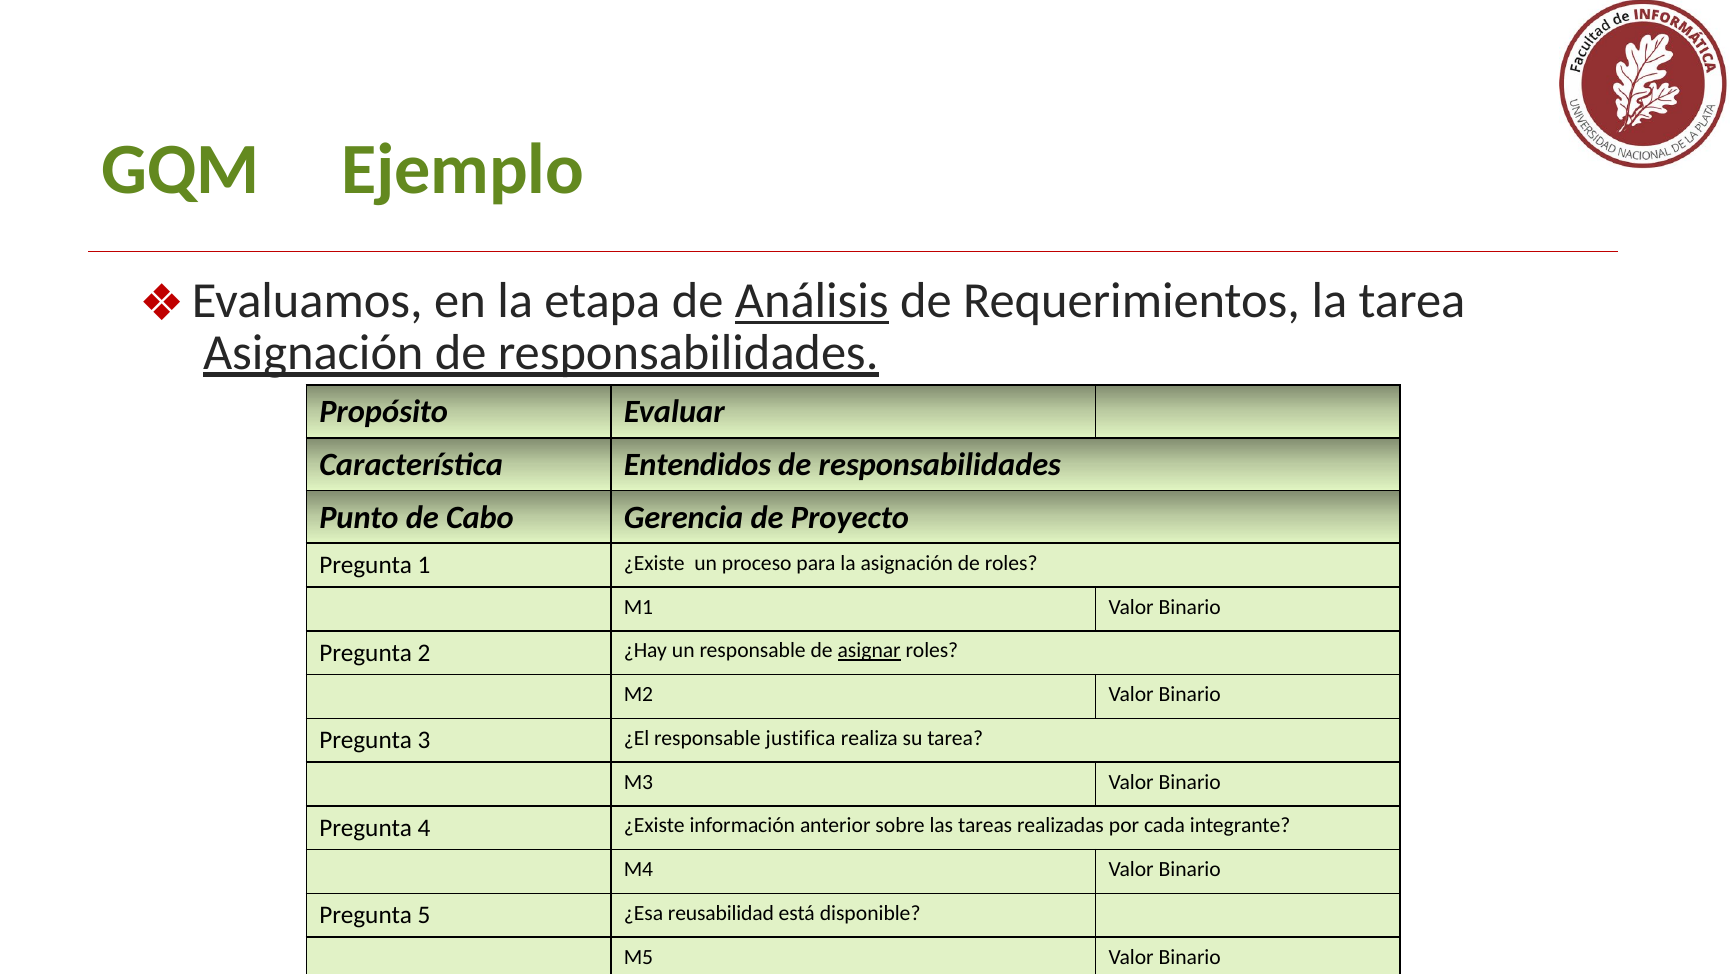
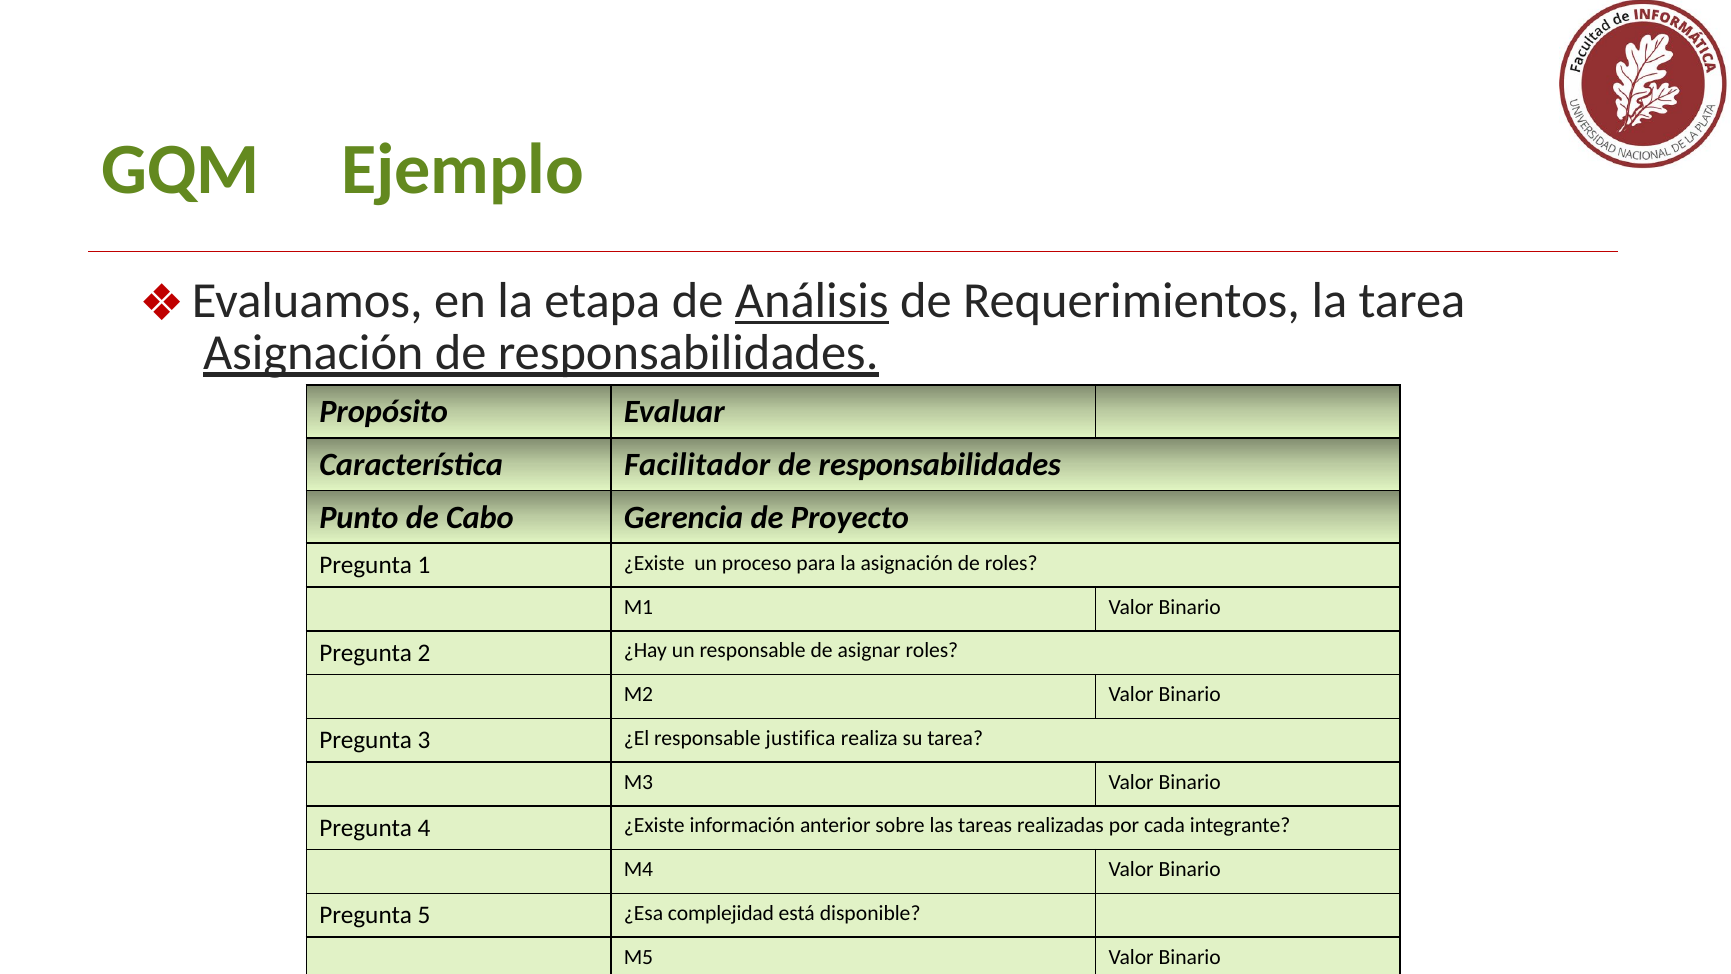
Entendidos: Entendidos -> Facilitador (697, 464)
asignar underline: present -> none (869, 650)
reusabilidad: reusabilidad -> complejidad (721, 913)
